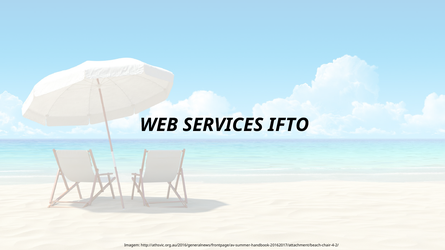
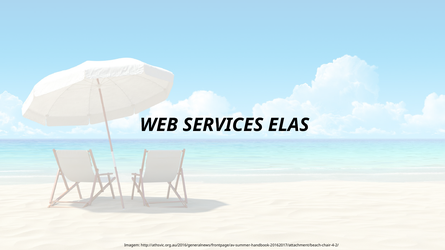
IFTO: IFTO -> ELAS (289, 125)
